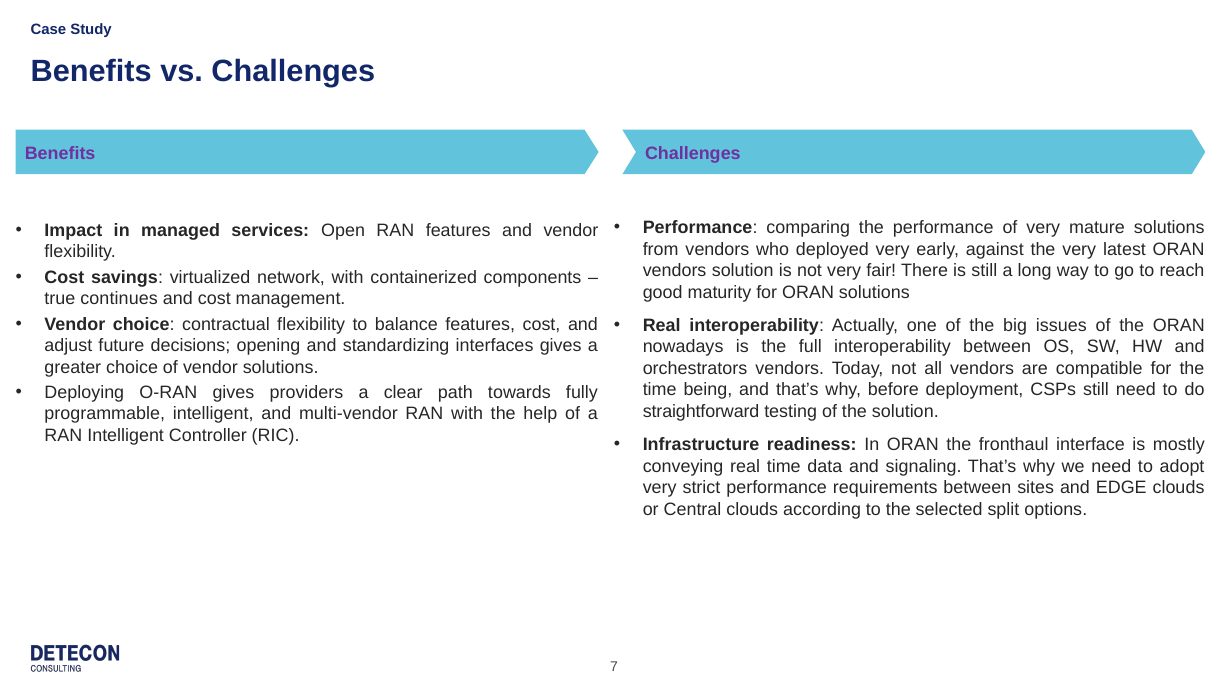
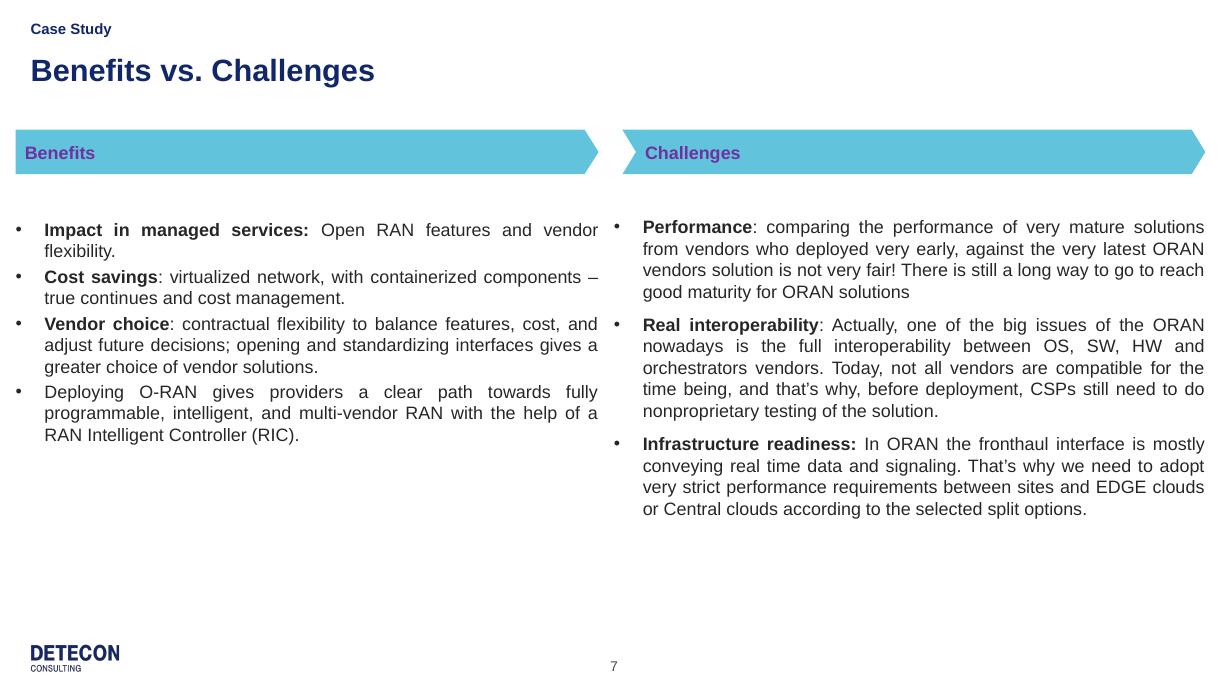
straightforward: straightforward -> nonproprietary (701, 411)
